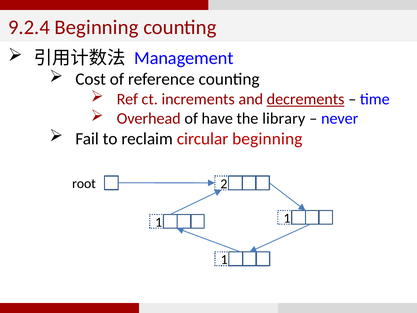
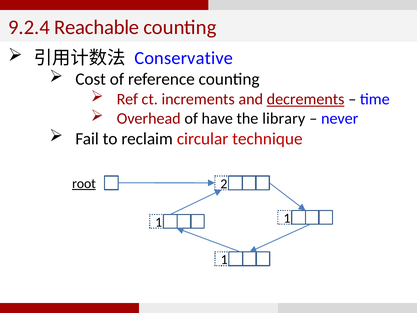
9.2.4 Beginning: Beginning -> Reachable (97, 27)
Management: Management -> Conservative (184, 58)
circular beginning: beginning -> technique (267, 139)
root underline: none -> present (84, 183)
